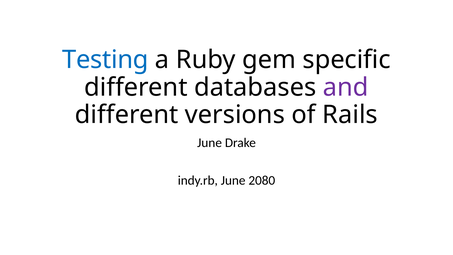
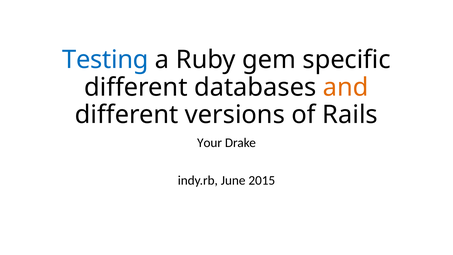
and colour: purple -> orange (346, 87)
June: June -> Your (210, 143)
2080: 2080 -> 2015 (262, 180)
